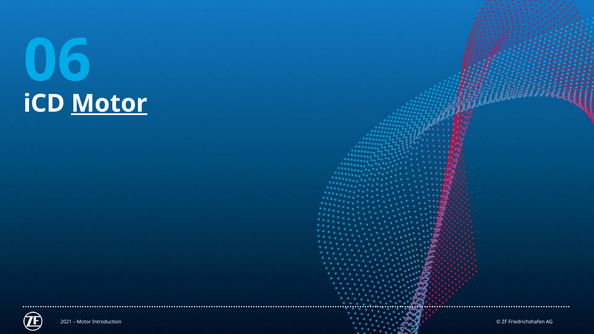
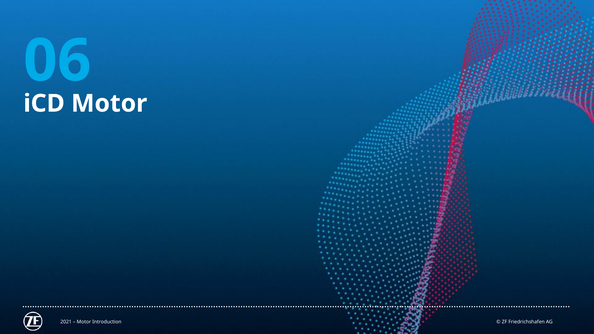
Motor underline: present -> none (109, 104)
